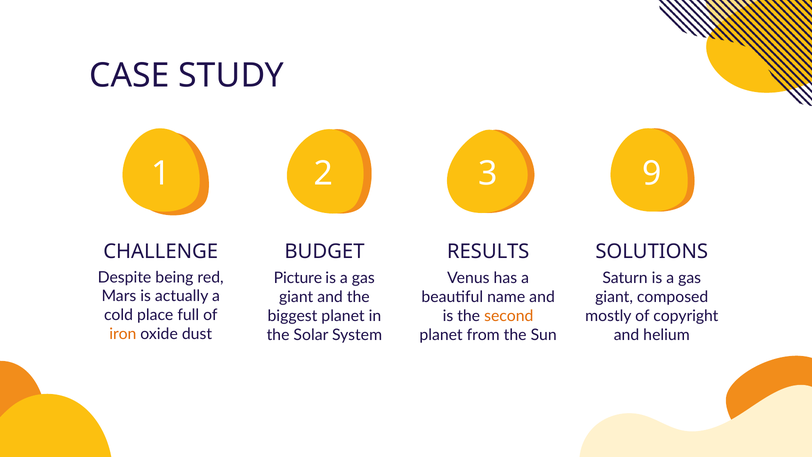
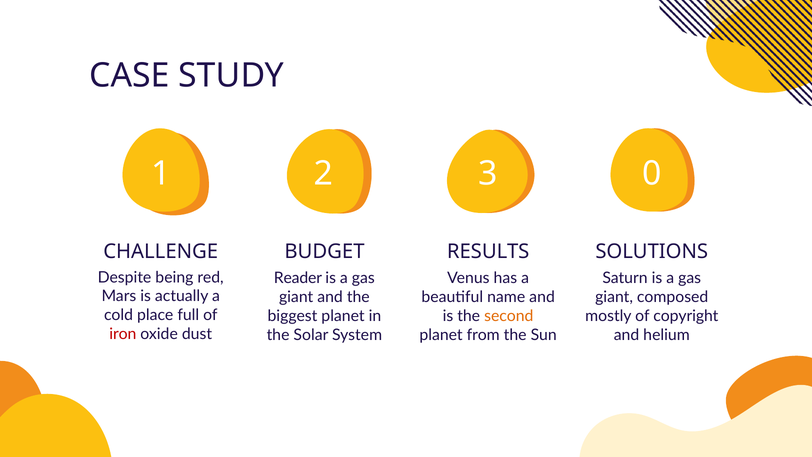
9: 9 -> 0 (652, 173)
Picture: Picture -> Reader (298, 278)
iron colour: orange -> red (123, 334)
